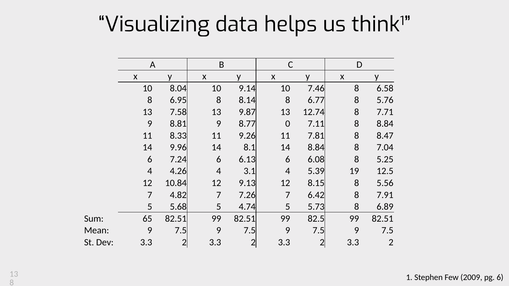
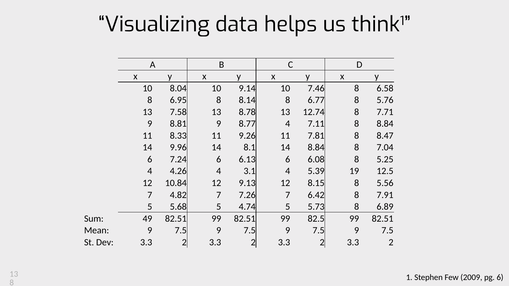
9.87: 9.87 -> 8.78 (247, 112)
8.77 0: 0 -> 4 (288, 124)
65: 65 -> 49 (147, 219)
